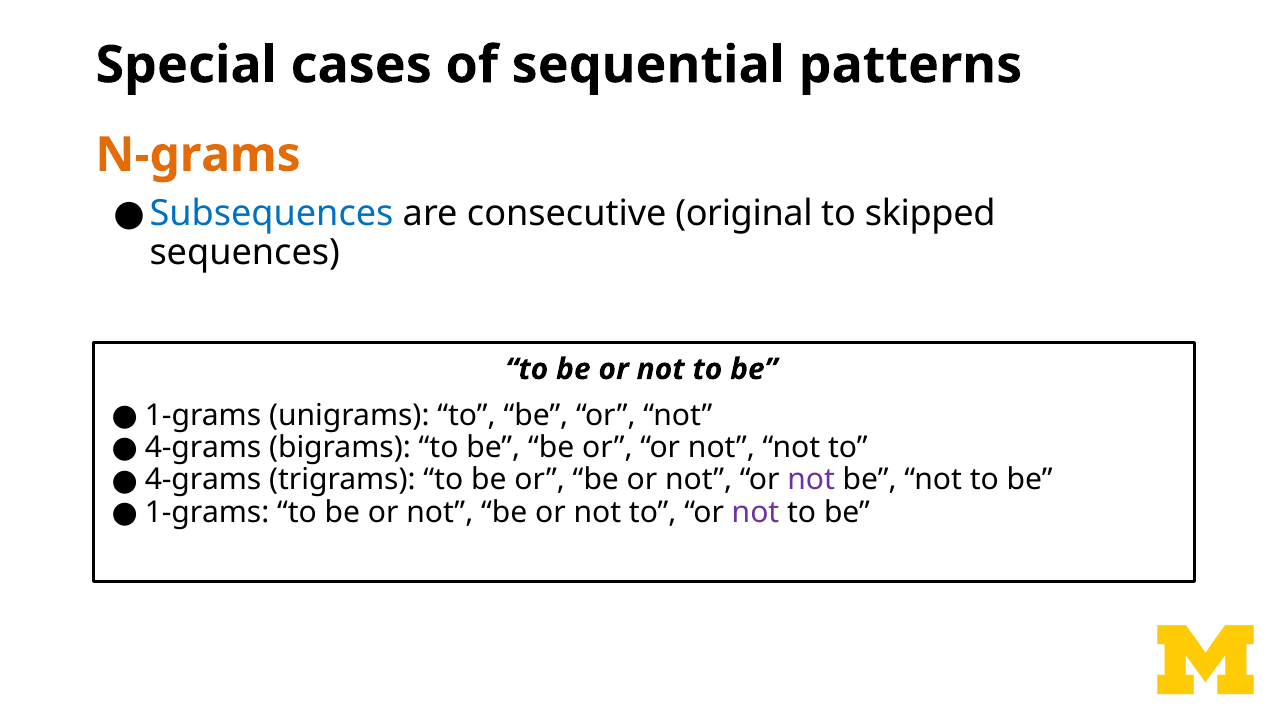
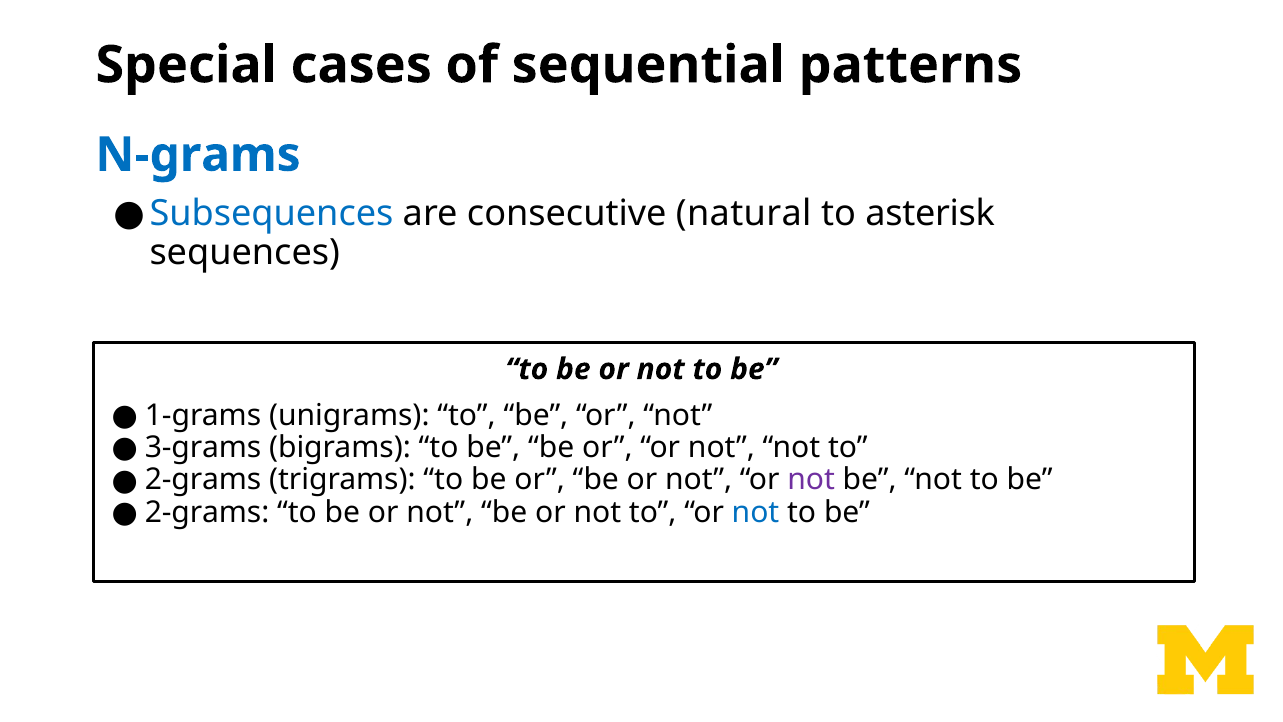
N-grams colour: orange -> blue (198, 155)
original: original -> natural (744, 214)
skipped: skipped -> asterisk (930, 214)
4-grams: 4-grams -> 3-grams (203, 447)
4-grams: 4-grams -> 2-grams (203, 480)
1-grams: 1-grams -> 2-grams (207, 512)
not colour: purple -> blue (756, 512)
